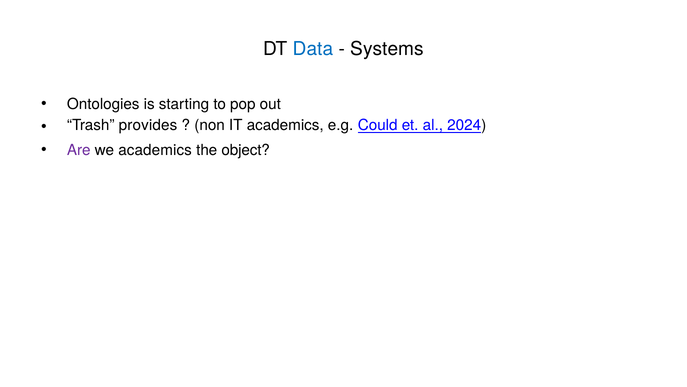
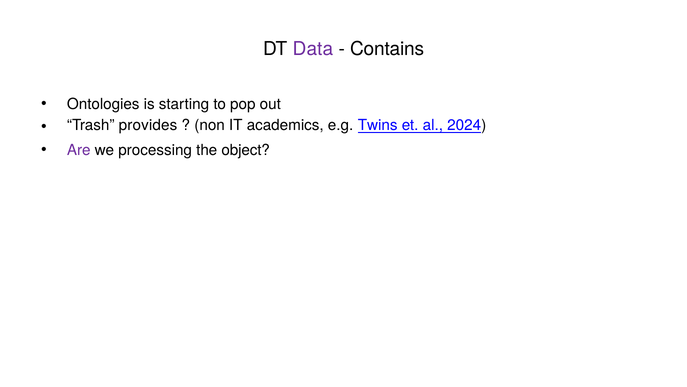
Data colour: blue -> purple (313, 49)
Systems: Systems -> Contains (387, 49)
Could: Could -> Twins (378, 125)
we academics: academics -> processing (155, 150)
